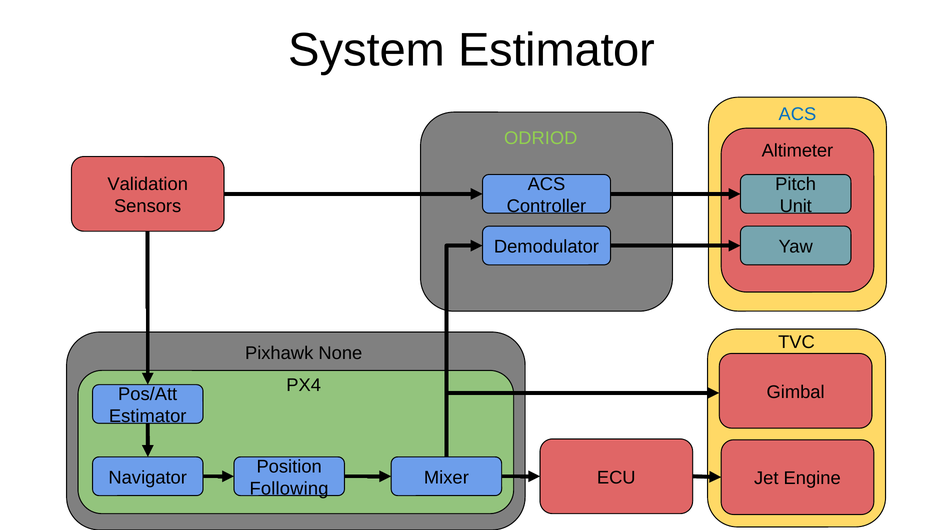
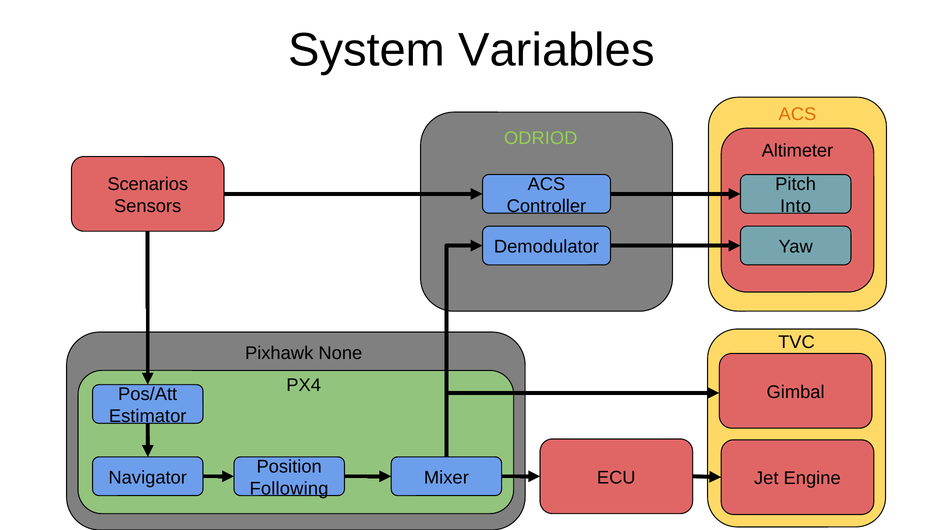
System Estimator: Estimator -> Variables (556, 50)
ACS colour: blue -> orange (797, 114)
Validation: Validation -> Scenarios (148, 184)
Unit: Unit -> Into (796, 206)
